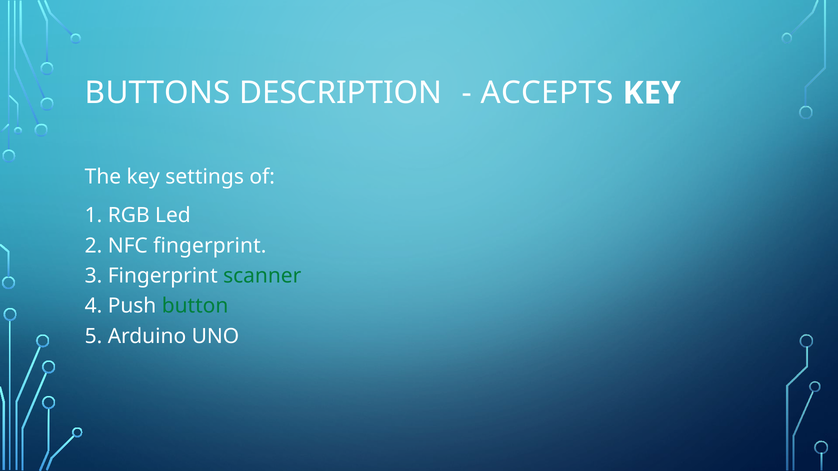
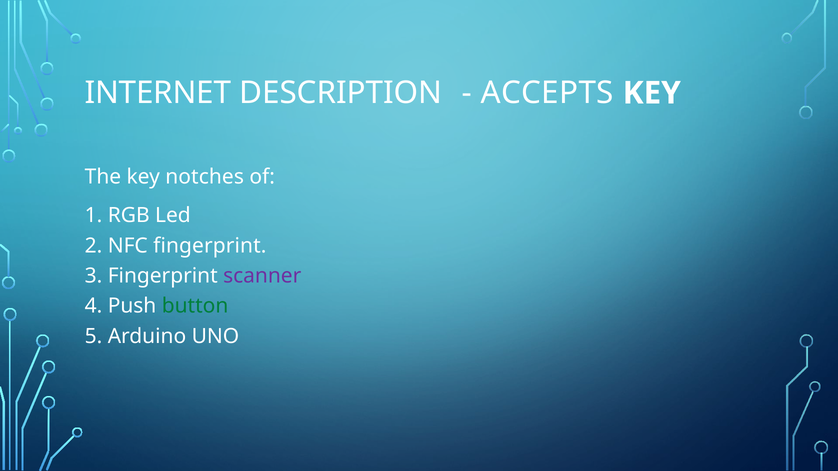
BUTTONS: BUTTONS -> INTERNET (158, 93)
settings: settings -> notches (205, 177)
scanner colour: green -> purple (262, 276)
